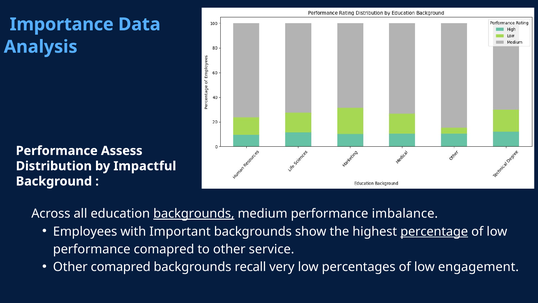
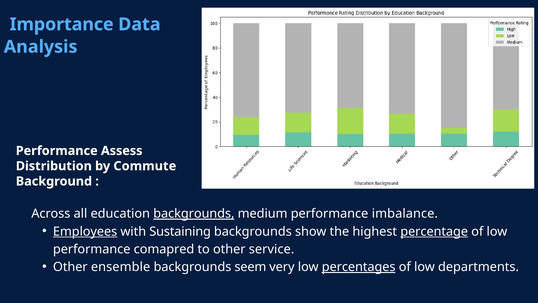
Impactful: Impactful -> Commute (145, 166)
Employees underline: none -> present (85, 231)
Important: Important -> Sustaining (180, 231)
Other comapred: comapred -> ensemble (121, 267)
recall: recall -> seem (250, 267)
percentages underline: none -> present (359, 267)
engagement: engagement -> departments (478, 267)
